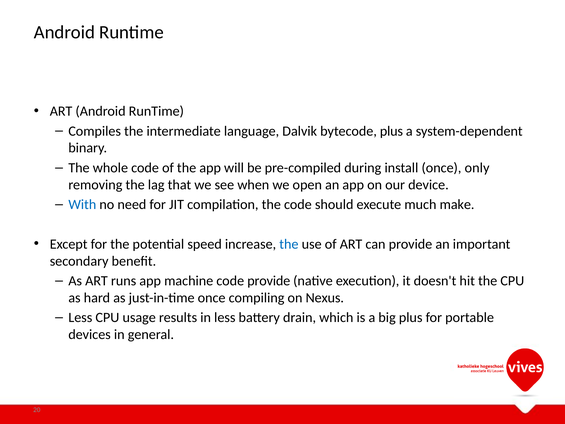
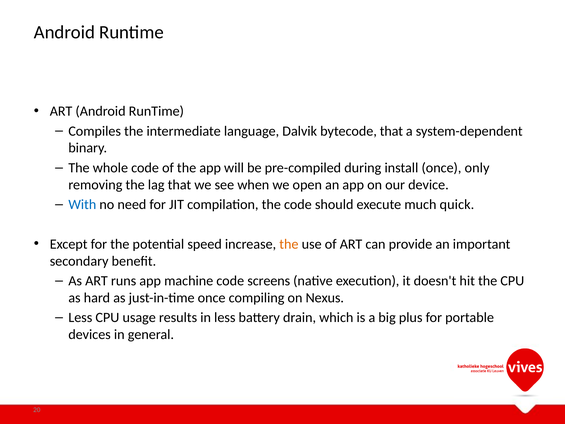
bytecode plus: plus -> that (391, 131)
make: make -> quick (457, 204)
the colour: blue -> orange (289, 244)
code provide: provide -> screens (269, 281)
